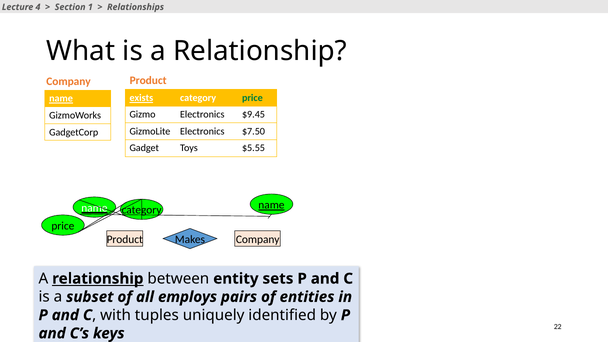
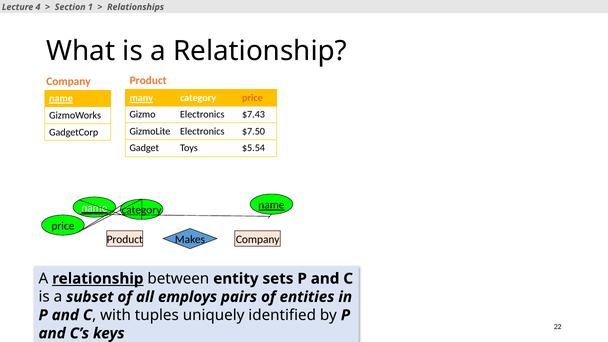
exists: exists -> many (141, 98)
price colour: green -> orange (252, 98)
$9.45: $9.45 -> $7.43 (254, 115)
$5.55: $5.55 -> $5.54 (254, 148)
